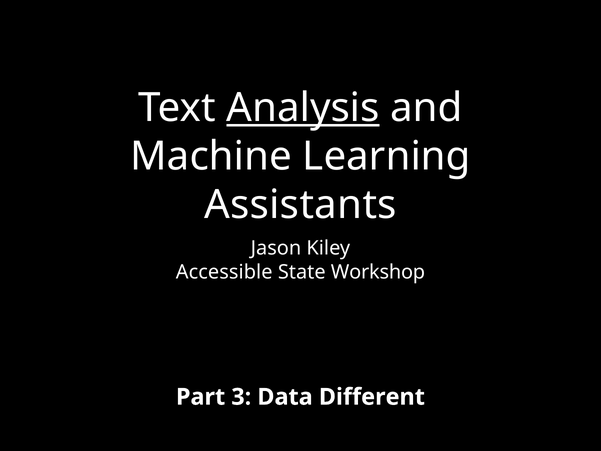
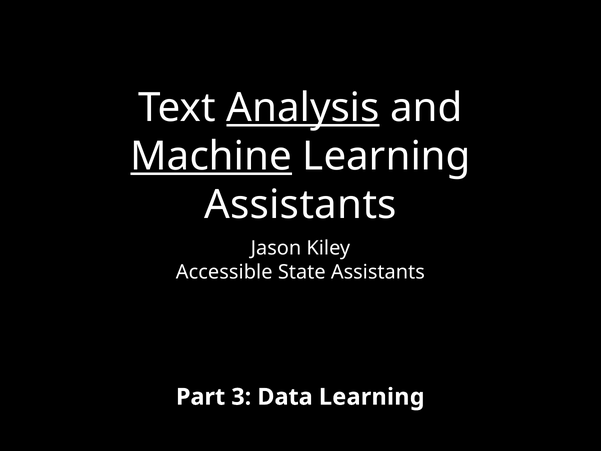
Machine underline: none -> present (211, 156)
State Workshop: Workshop -> Assistants (378, 272)
Data Different: Different -> Learning (372, 397)
